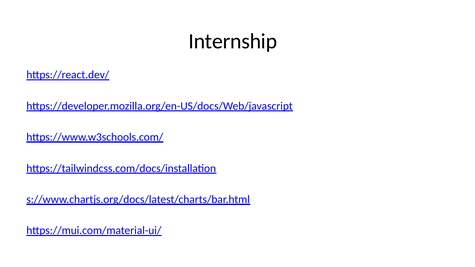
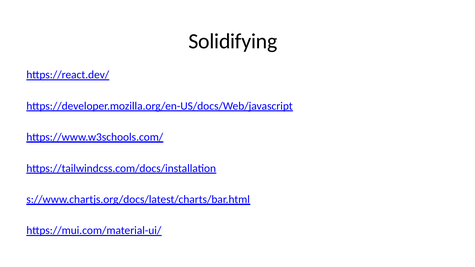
Internship: Internship -> Solidifying (233, 41)
